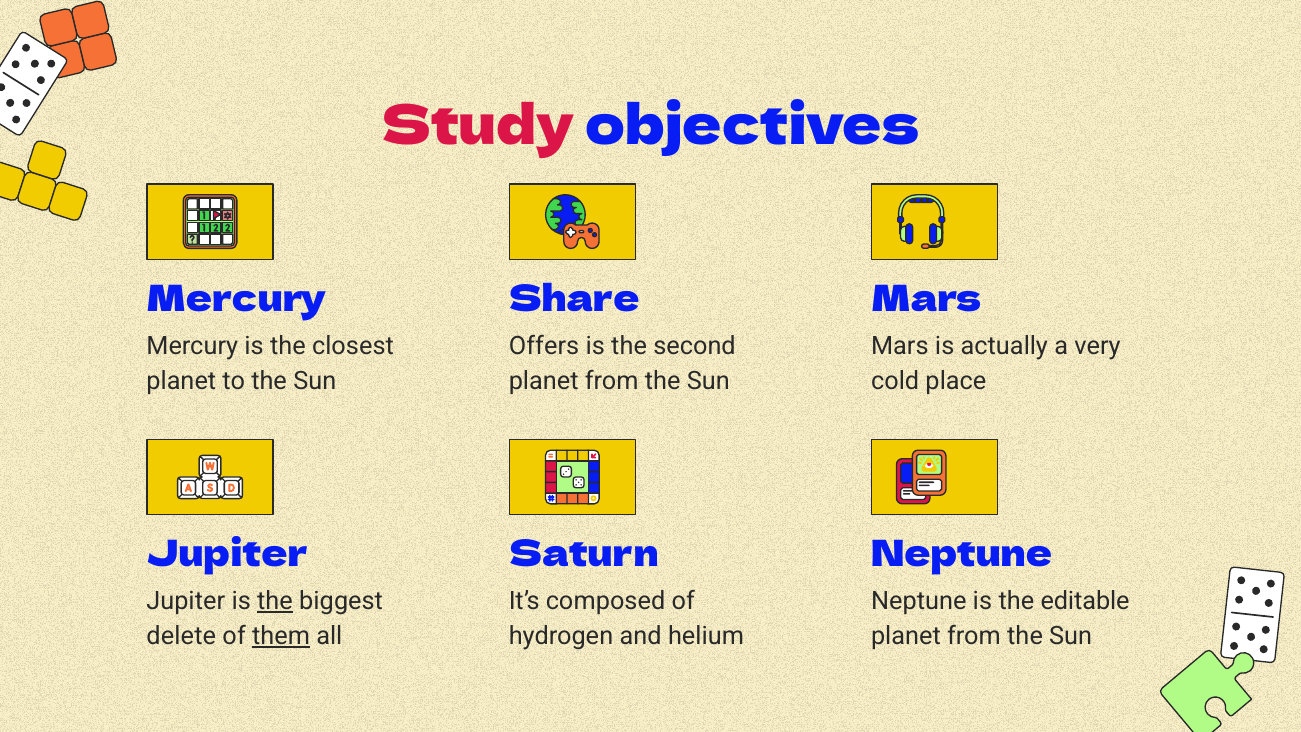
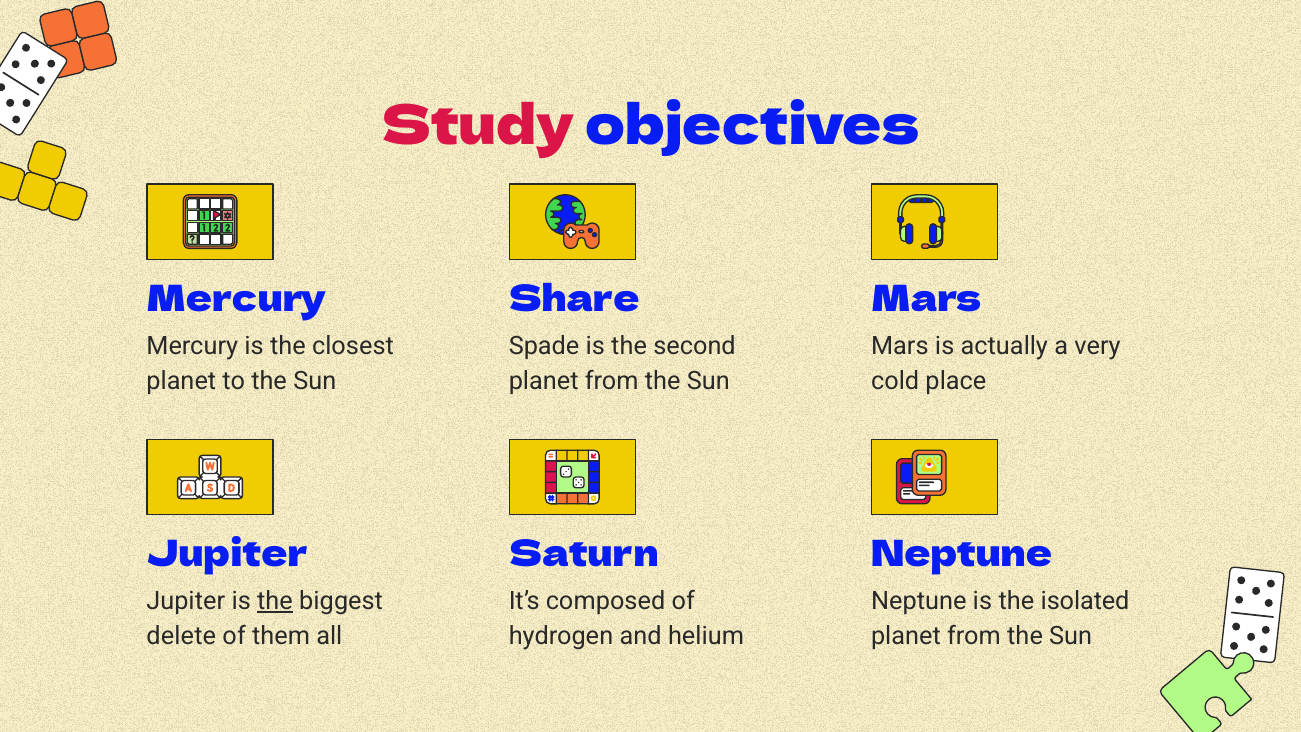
Offers: Offers -> Spade (544, 346)
editable: editable -> isolated (1085, 601)
them underline: present -> none (281, 636)
